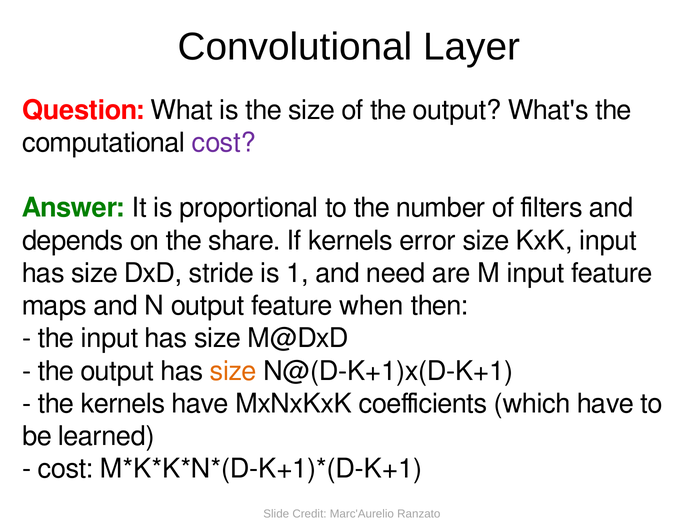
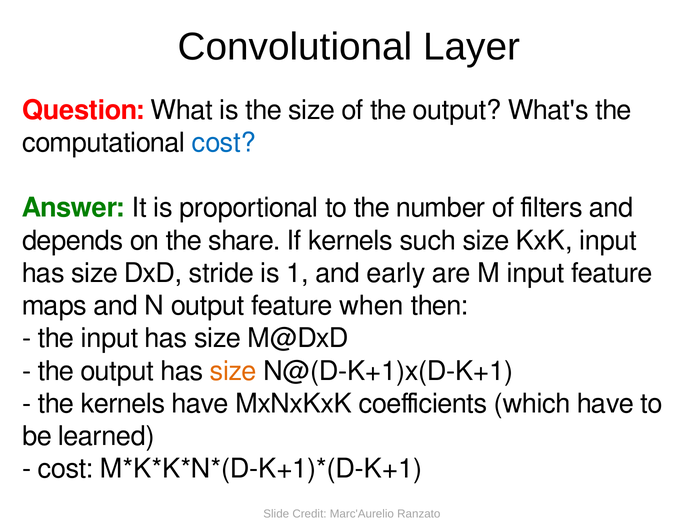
cost colour: purple -> blue (224, 143)
error: error -> such (428, 240)
need: need -> early (396, 273)
